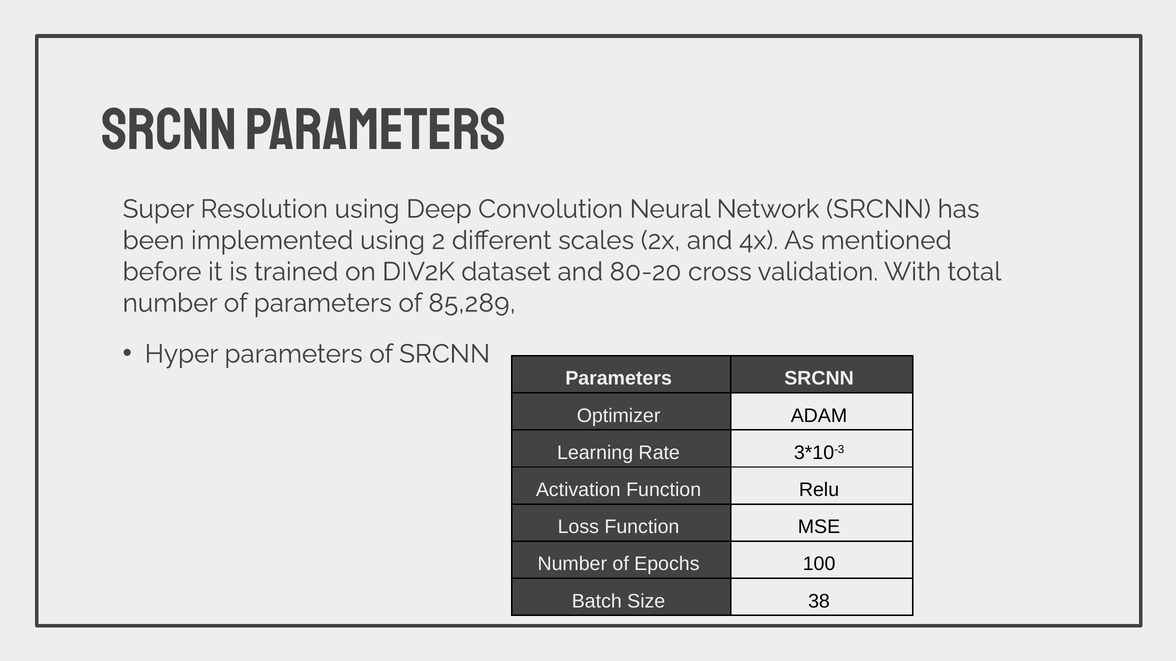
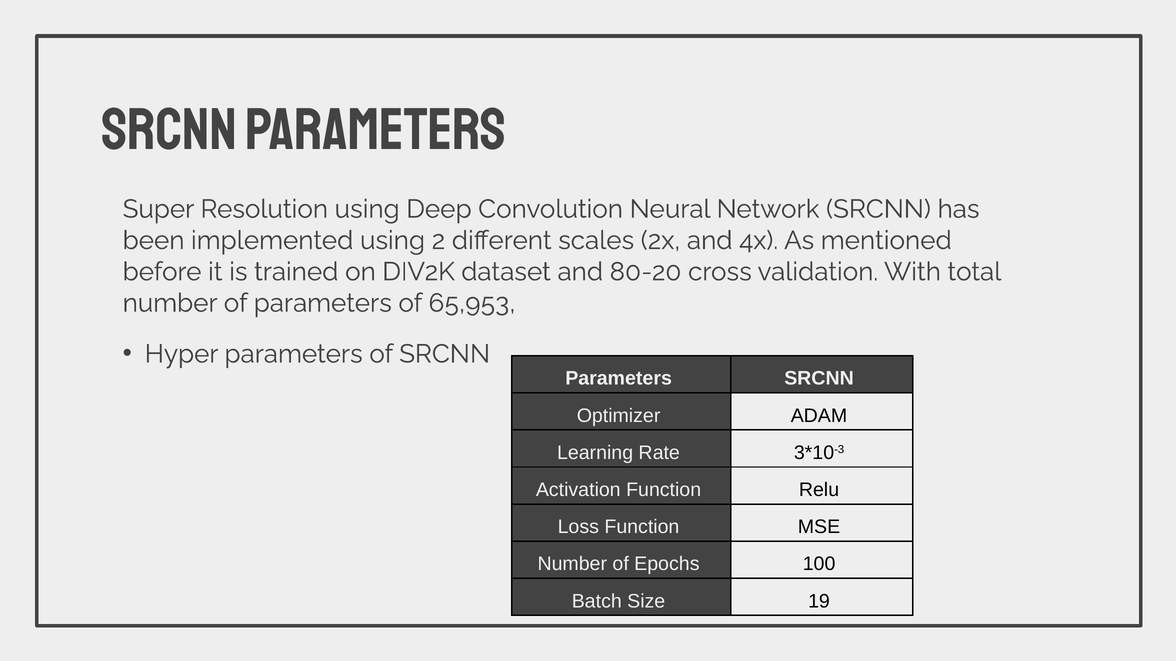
85,289: 85,289 -> 65,953 (472, 303)
38: 38 -> 19 (819, 602)
